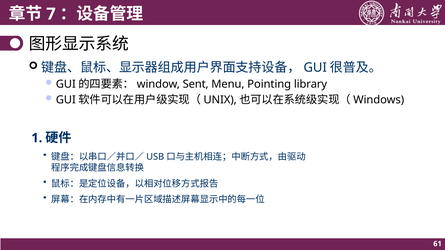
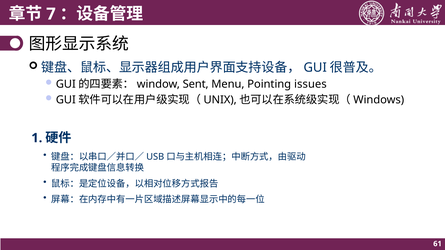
library: library -> issues (310, 84)
